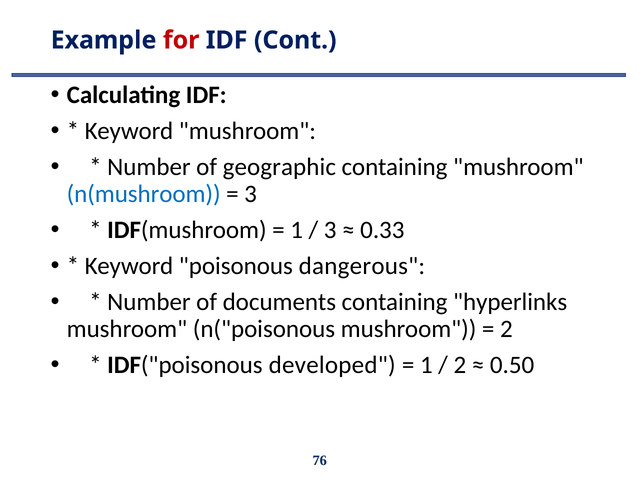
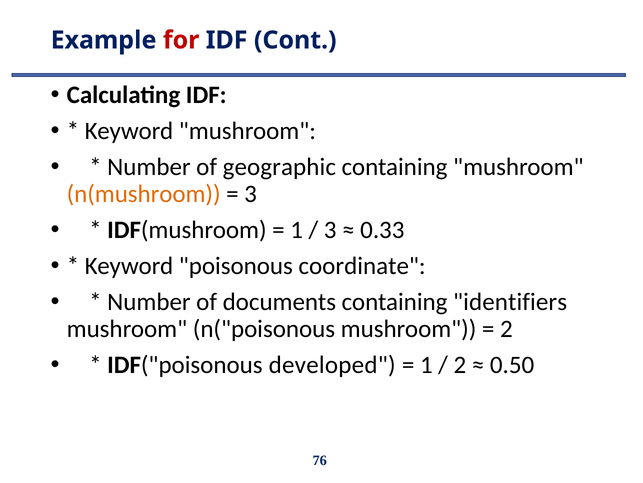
n(mushroom colour: blue -> orange (144, 194)
dangerous: dangerous -> coordinate (362, 265)
hyperlinks: hyperlinks -> identifiers (510, 301)
